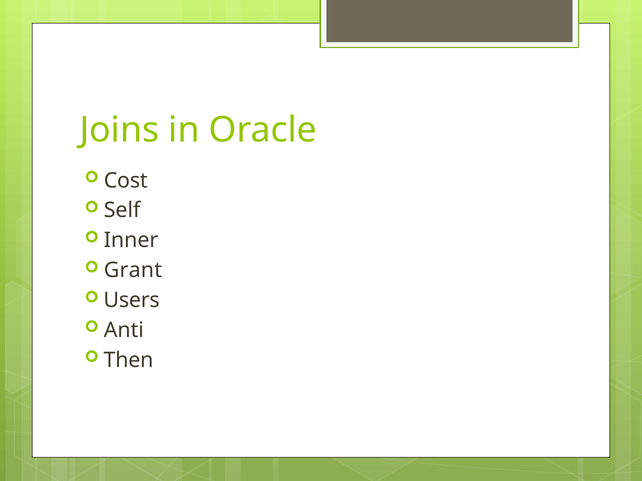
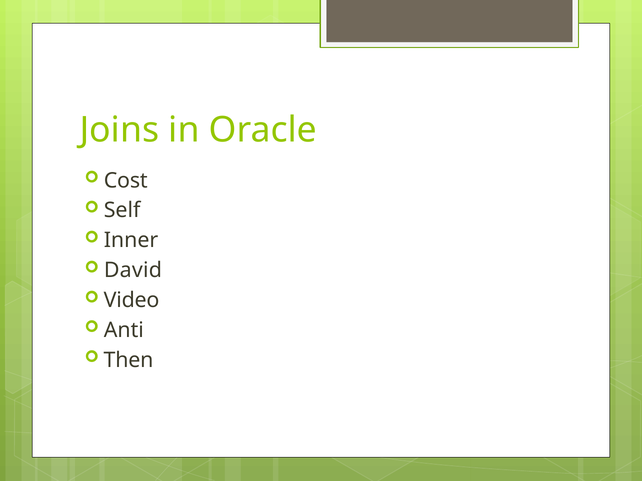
Grant: Grant -> David (133, 271)
Users: Users -> Video (132, 301)
